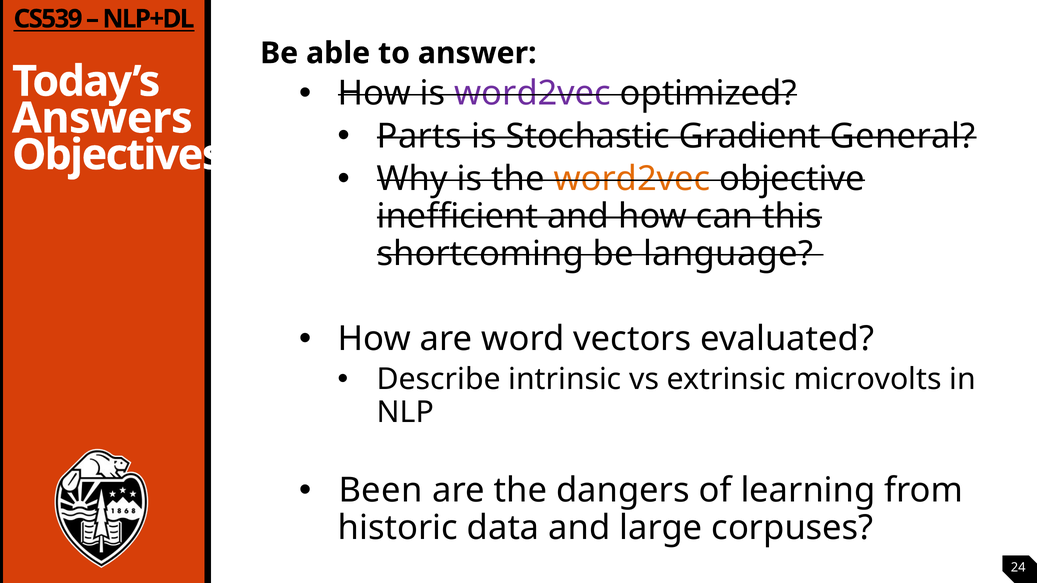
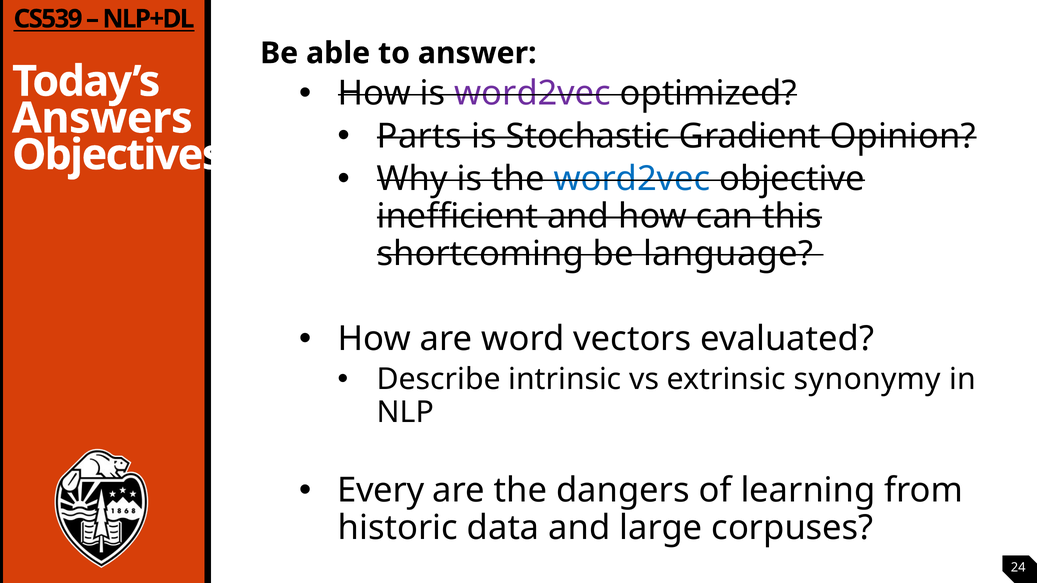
General: General -> Opinion (903, 136)
word2vec colour: orange -> blue (632, 179)
microvolts: microvolts -> synonymy (867, 380)
Been: Been -> Every (381, 491)
